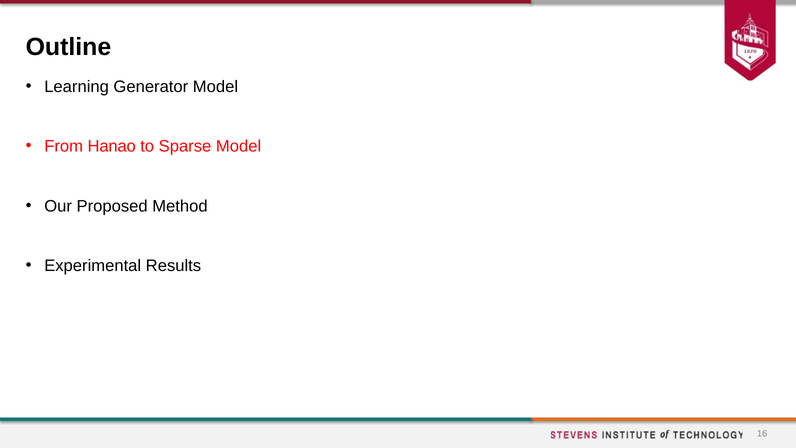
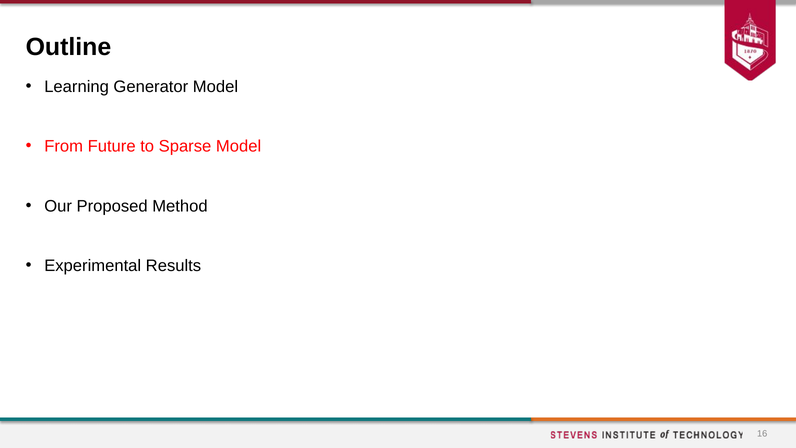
Hanao: Hanao -> Future (112, 146)
